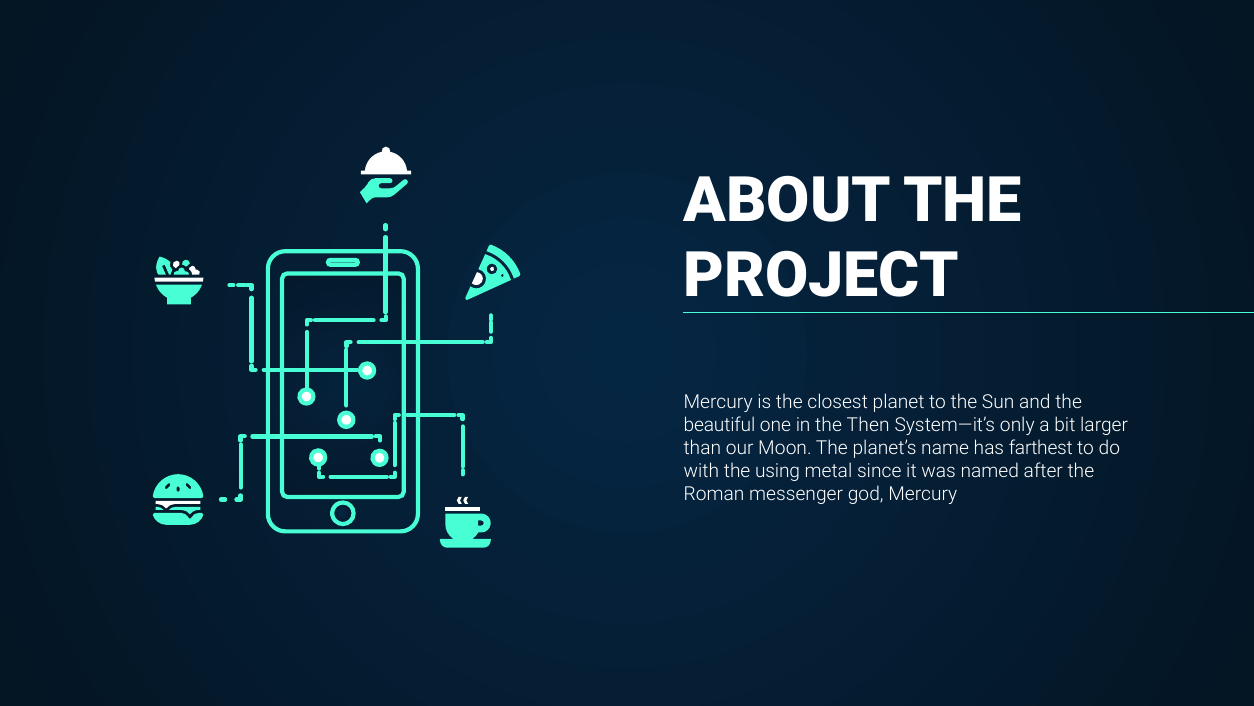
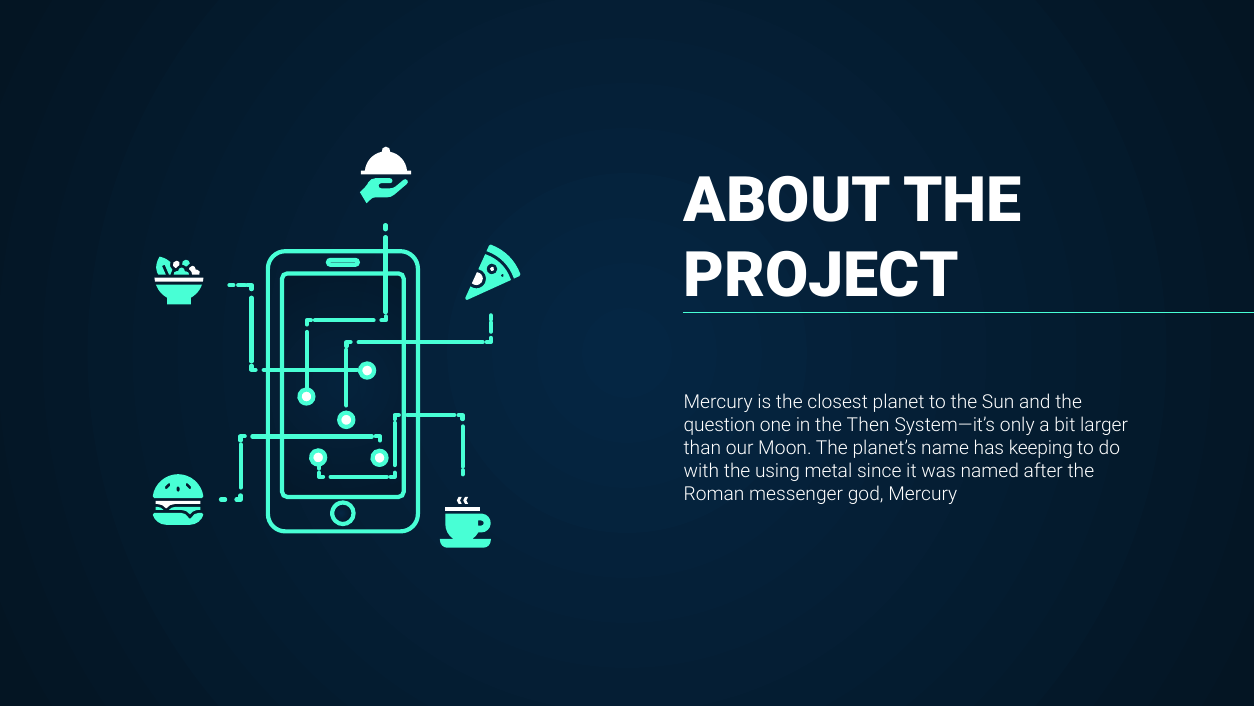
beautiful: beautiful -> question (719, 425)
farthest: farthest -> keeping (1041, 448)
